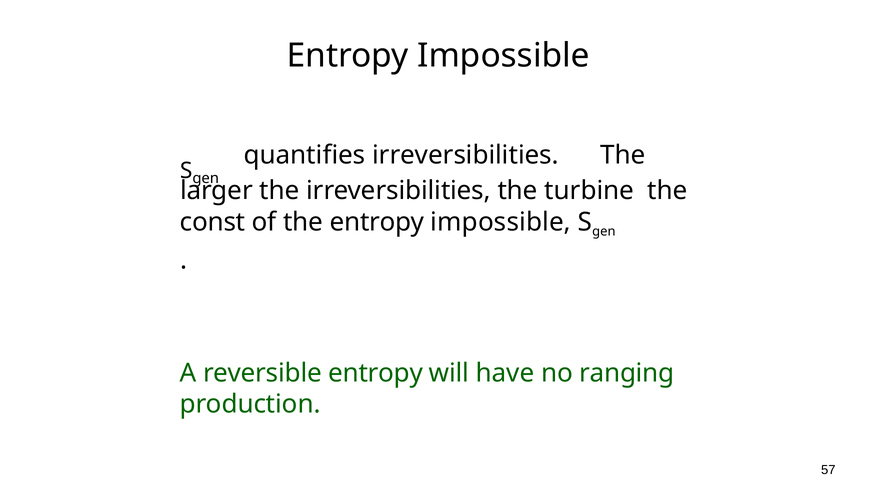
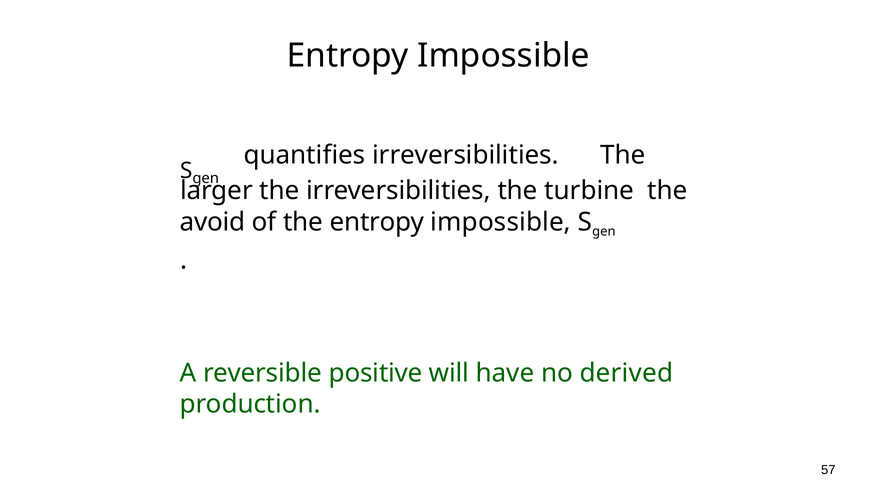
const: const -> avoid (213, 222)
reversible entropy: entropy -> positive (376, 373)
ranging: ranging -> derived (627, 373)
